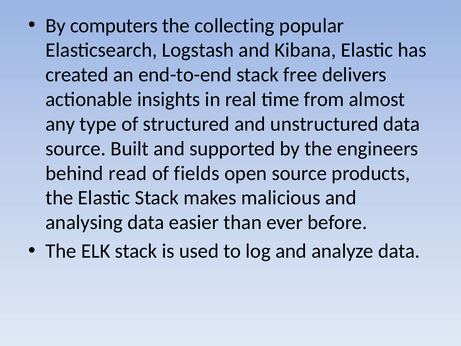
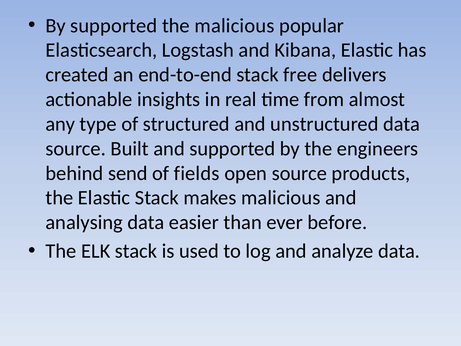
By computers: computers -> supported (114, 26)
the collecting: collecting -> malicious (234, 26)
read: read -> send (128, 173)
